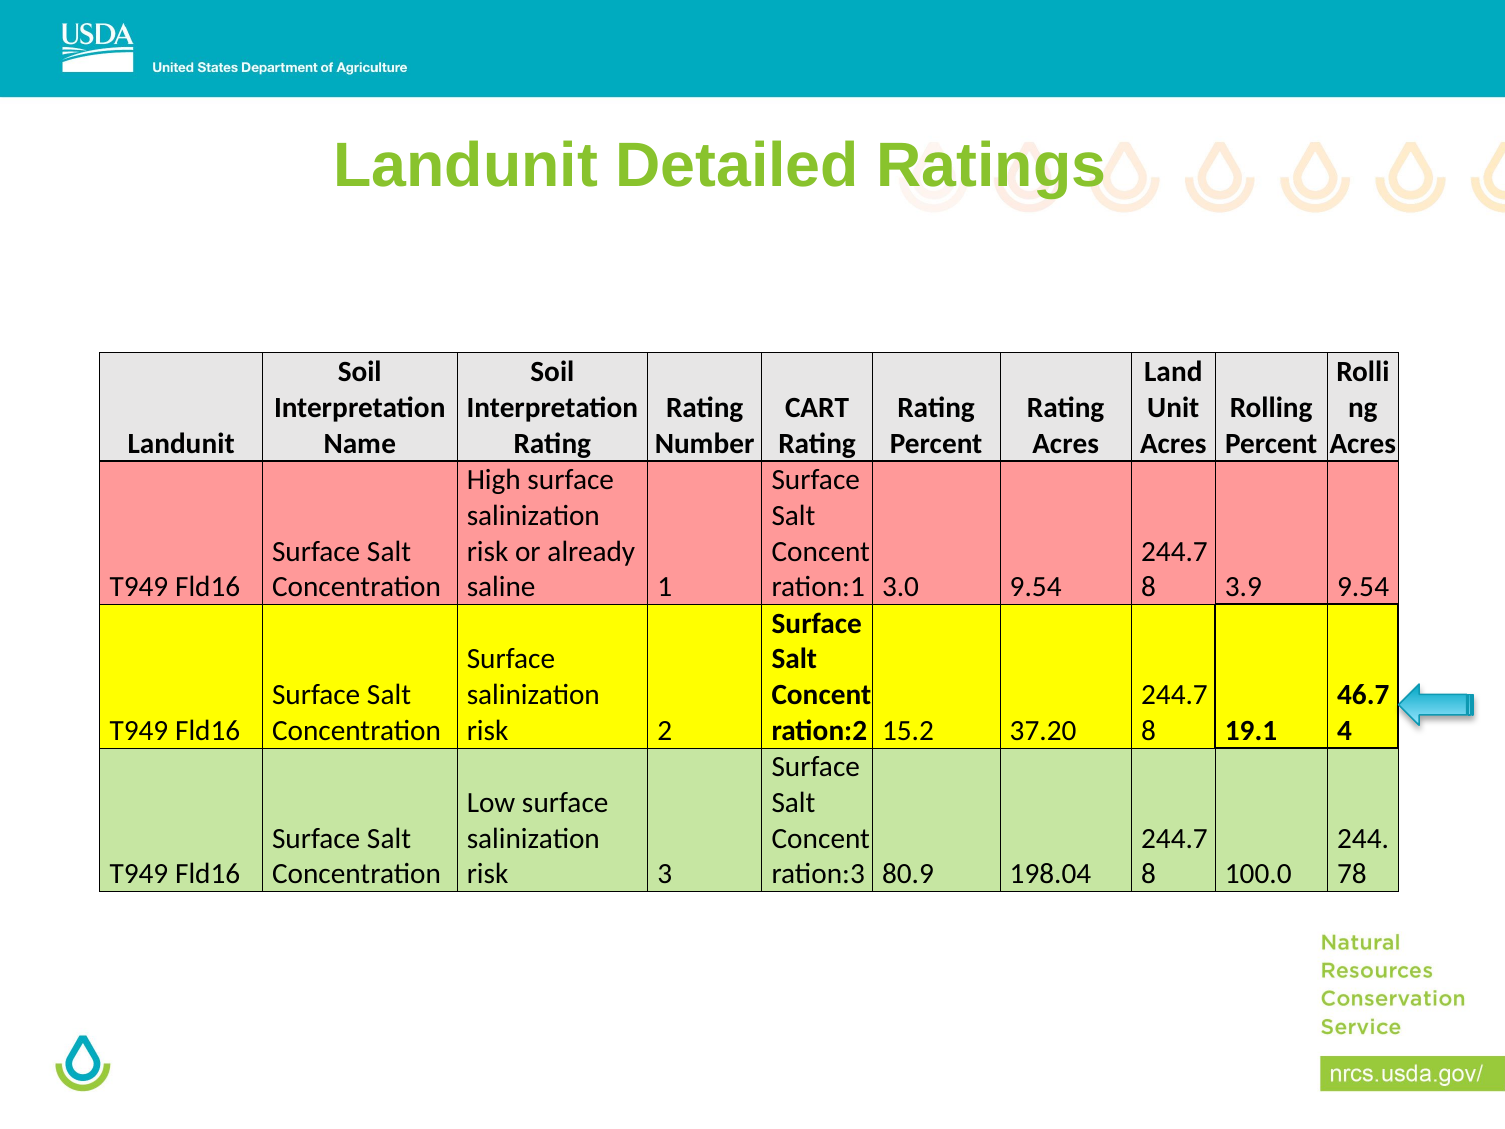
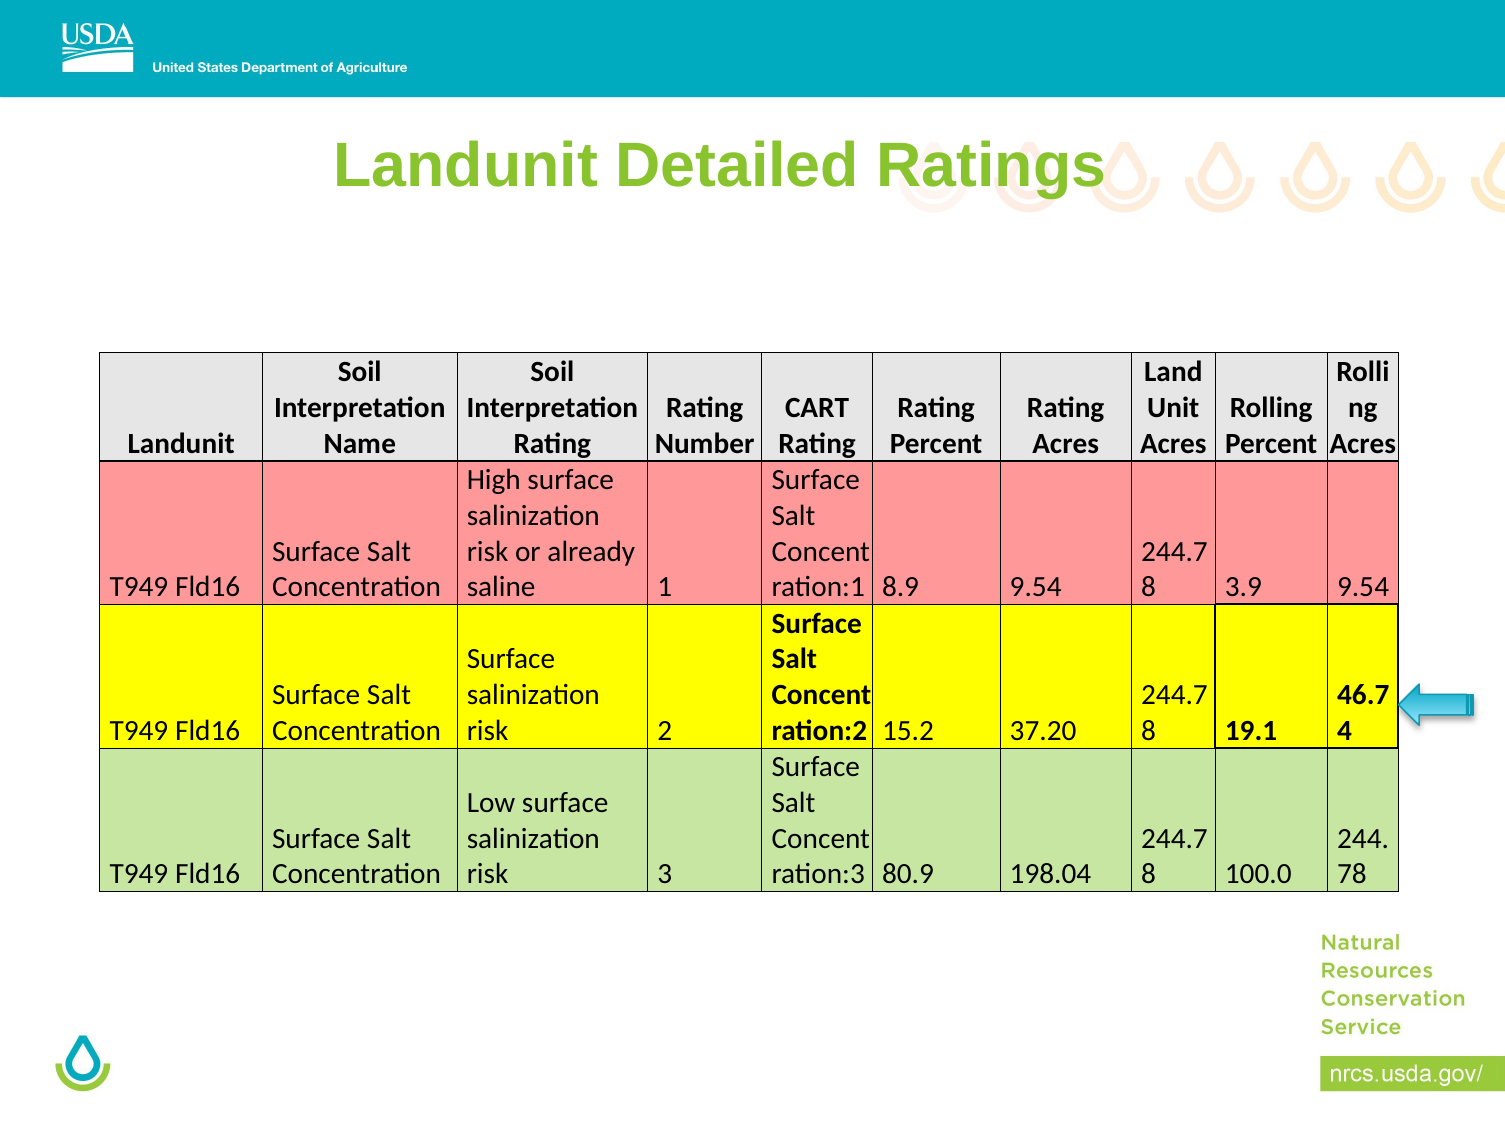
3.0: 3.0 -> 8.9 (901, 587)
